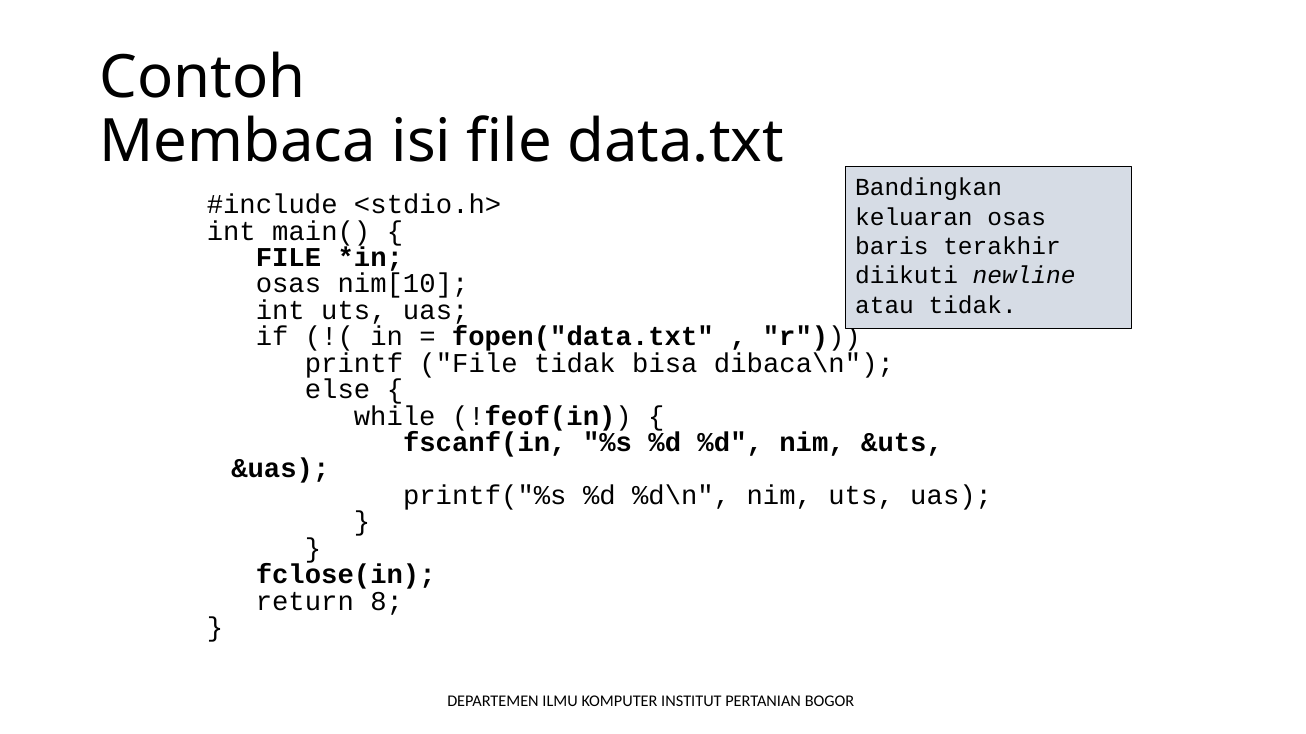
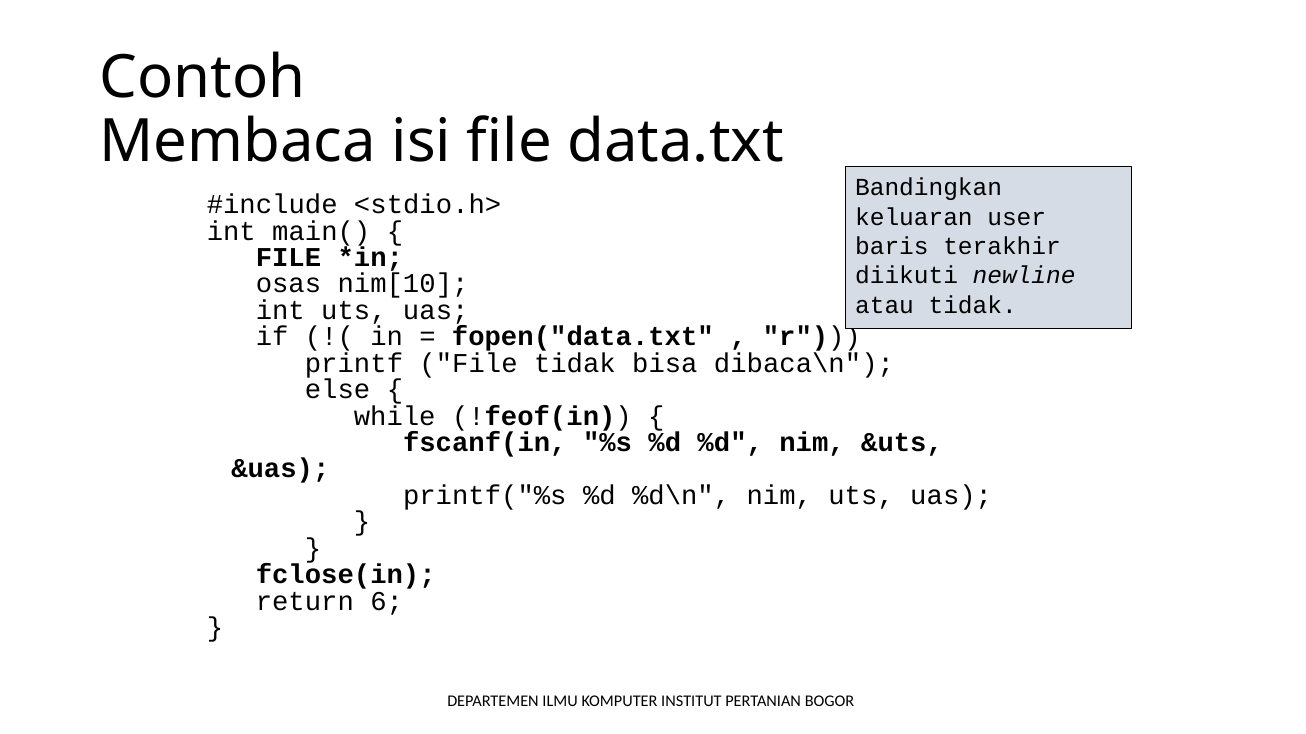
keluaran osas: osas -> user (1017, 217)
8: 8 -> 6 (387, 602)
